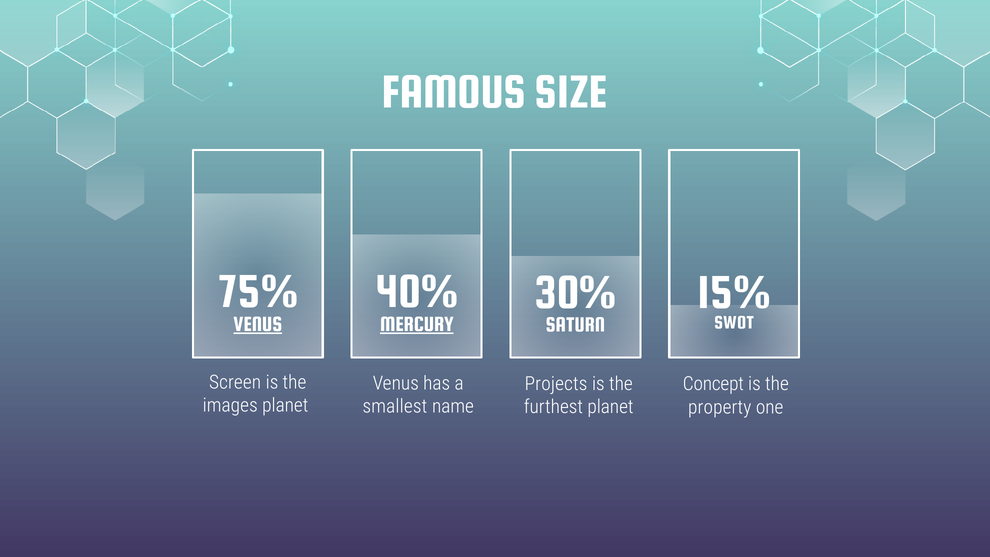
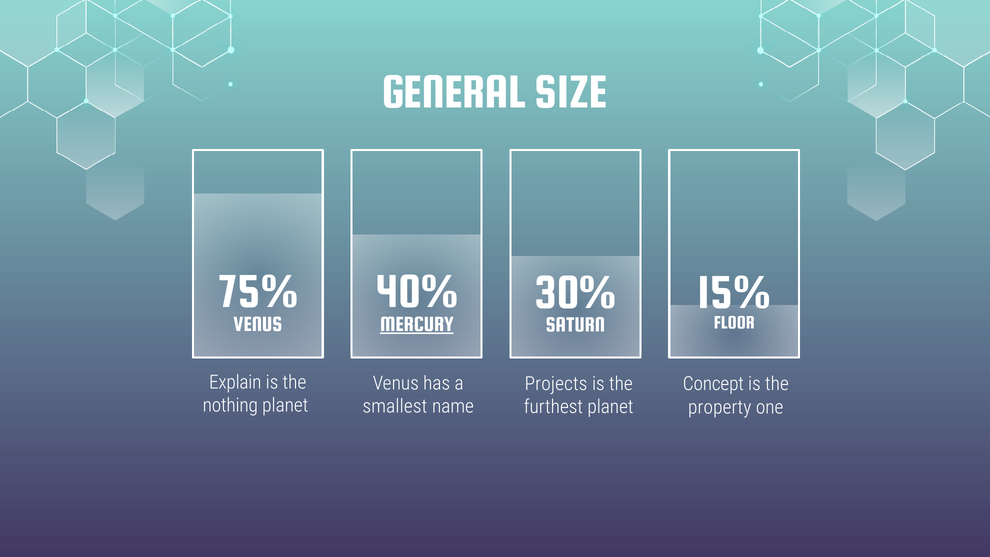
FAMOUS: FAMOUS -> GENERAL (454, 91)
VENUS underline: present -> none (258, 324)
SWOT: SWOT -> FLOOR (734, 323)
Screen: Screen -> Explain (235, 382)
images: images -> nothing (230, 406)
